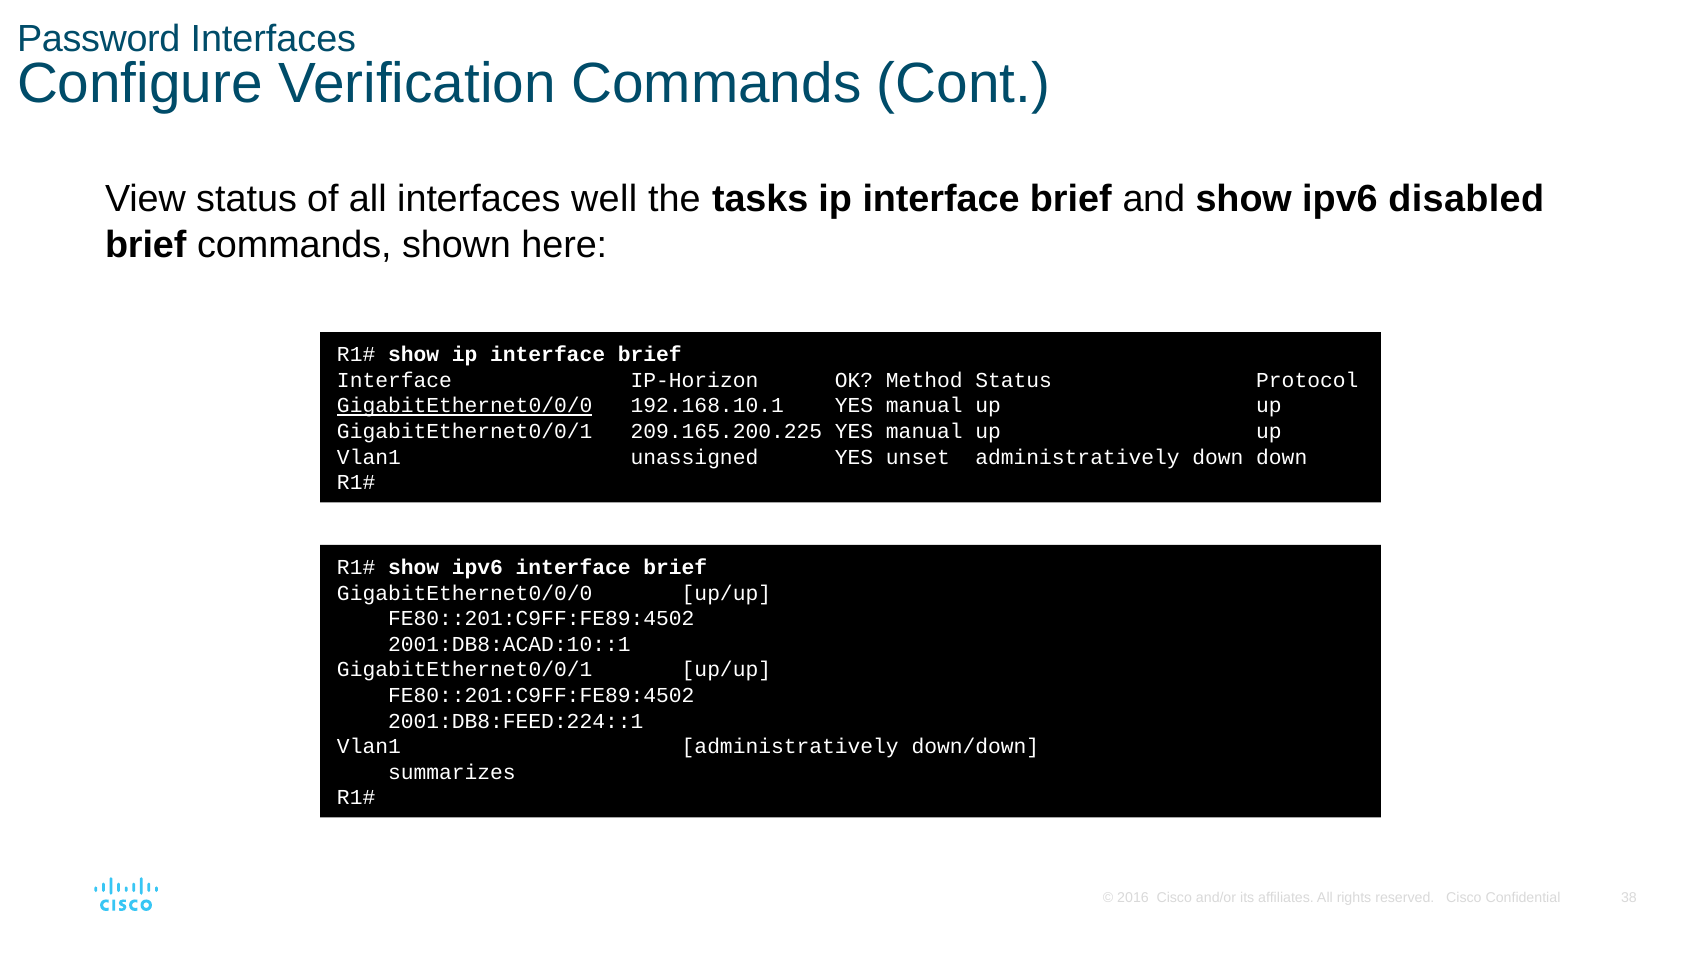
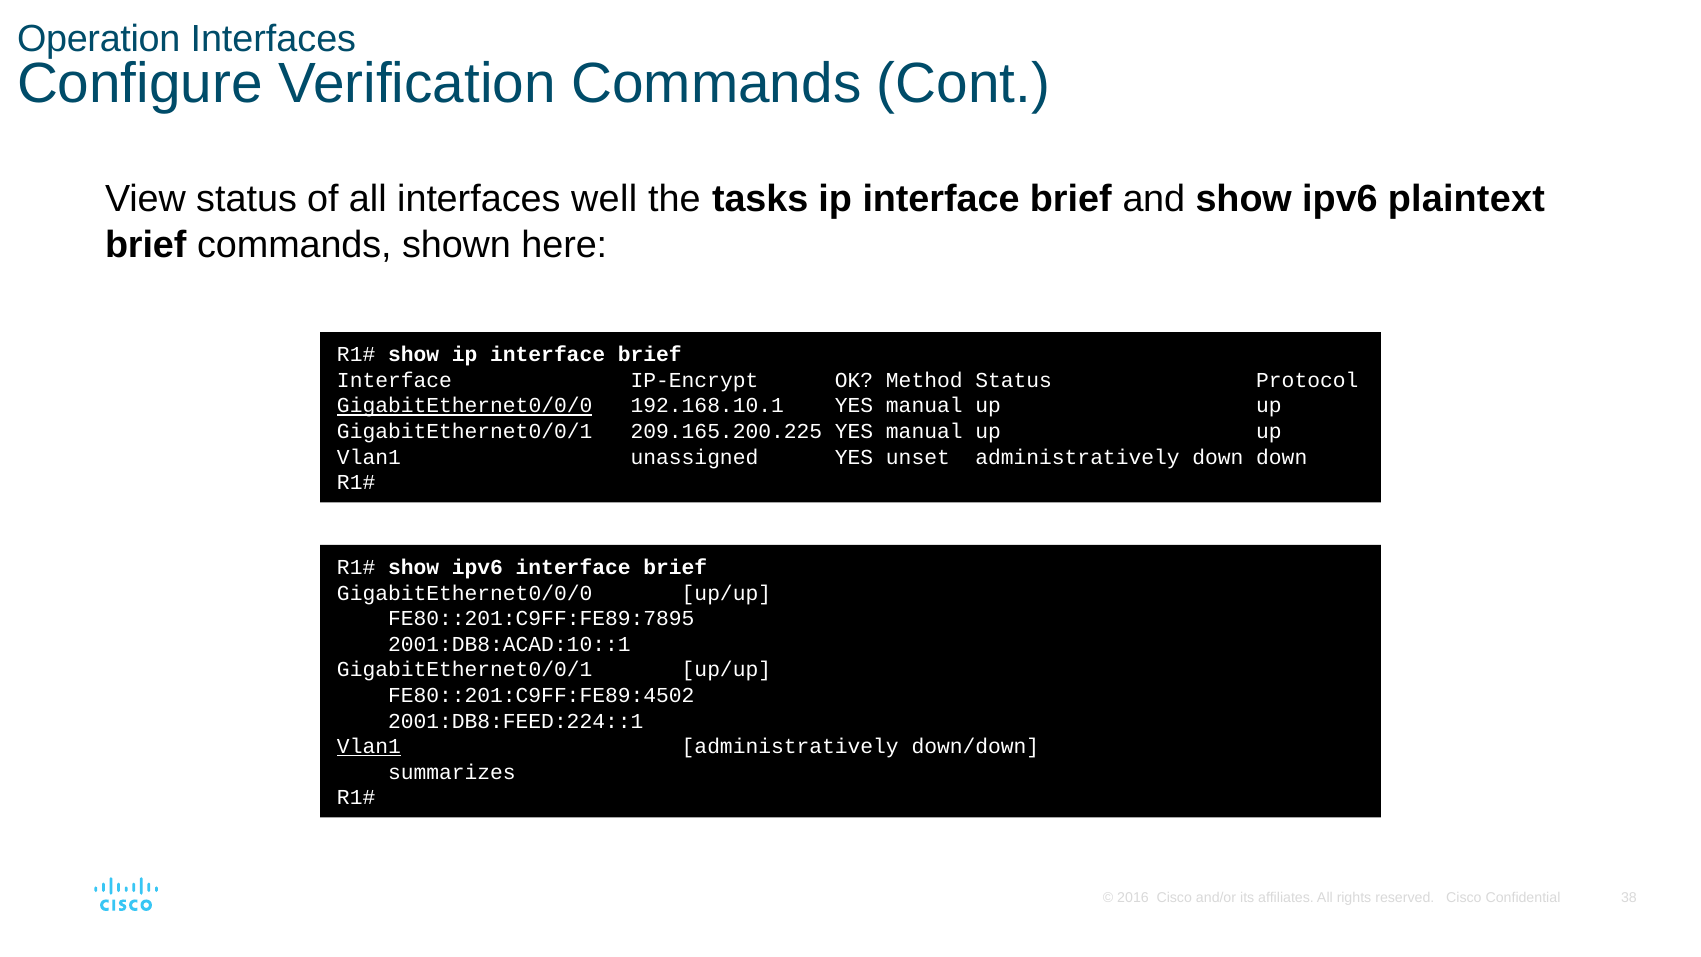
Password: Password -> Operation (99, 39)
disabled: disabled -> plaintext (1466, 199)
IP-Horizon: IP-Horizon -> IP-Encrypt (694, 380)
FE80::201:C9FF:FE89:4502: FE80::201:C9FF:FE89:4502 -> FE80::201:C9FF:FE89:7895 (541, 619)
Vlan1 underline: none -> present (369, 747)
